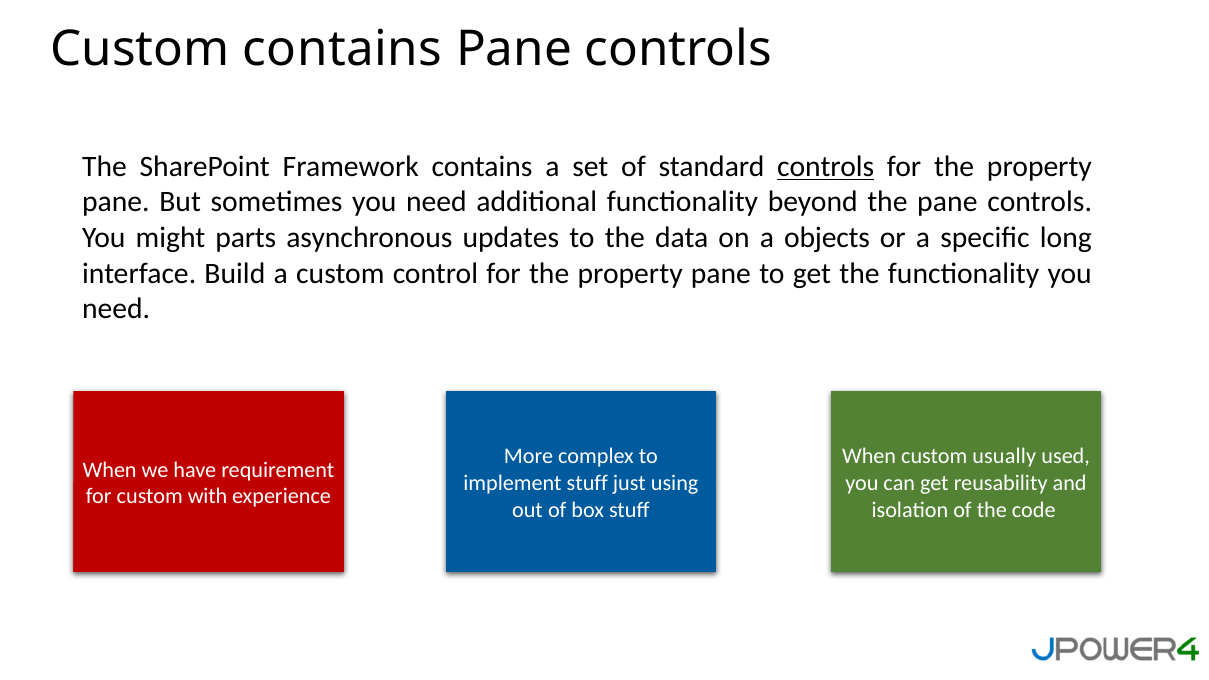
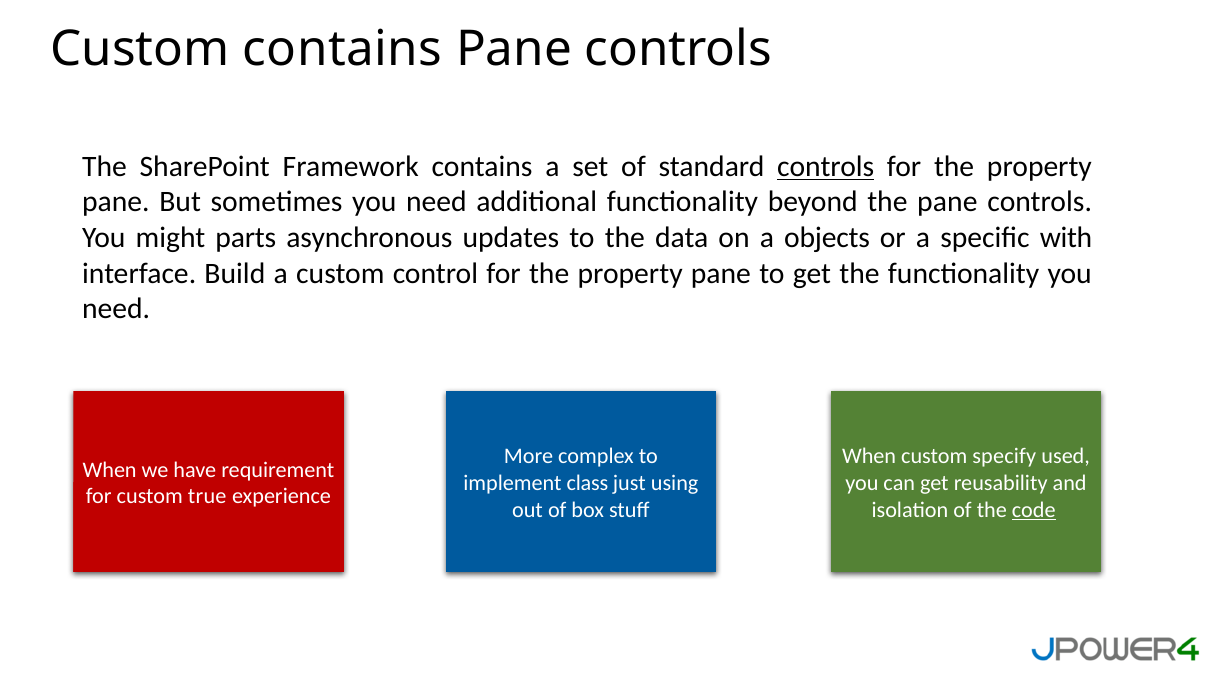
long: long -> with (1066, 238)
usually: usually -> specify (1004, 457)
implement stuff: stuff -> class (587, 483)
with: with -> true (207, 497)
code underline: none -> present (1034, 510)
